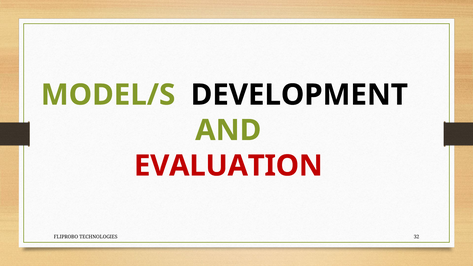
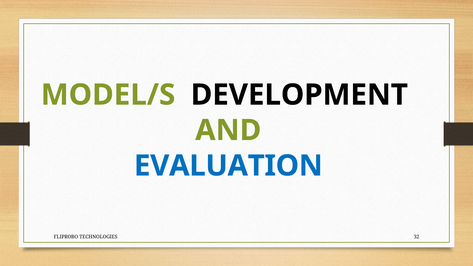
EVALUATION colour: red -> blue (228, 166)
